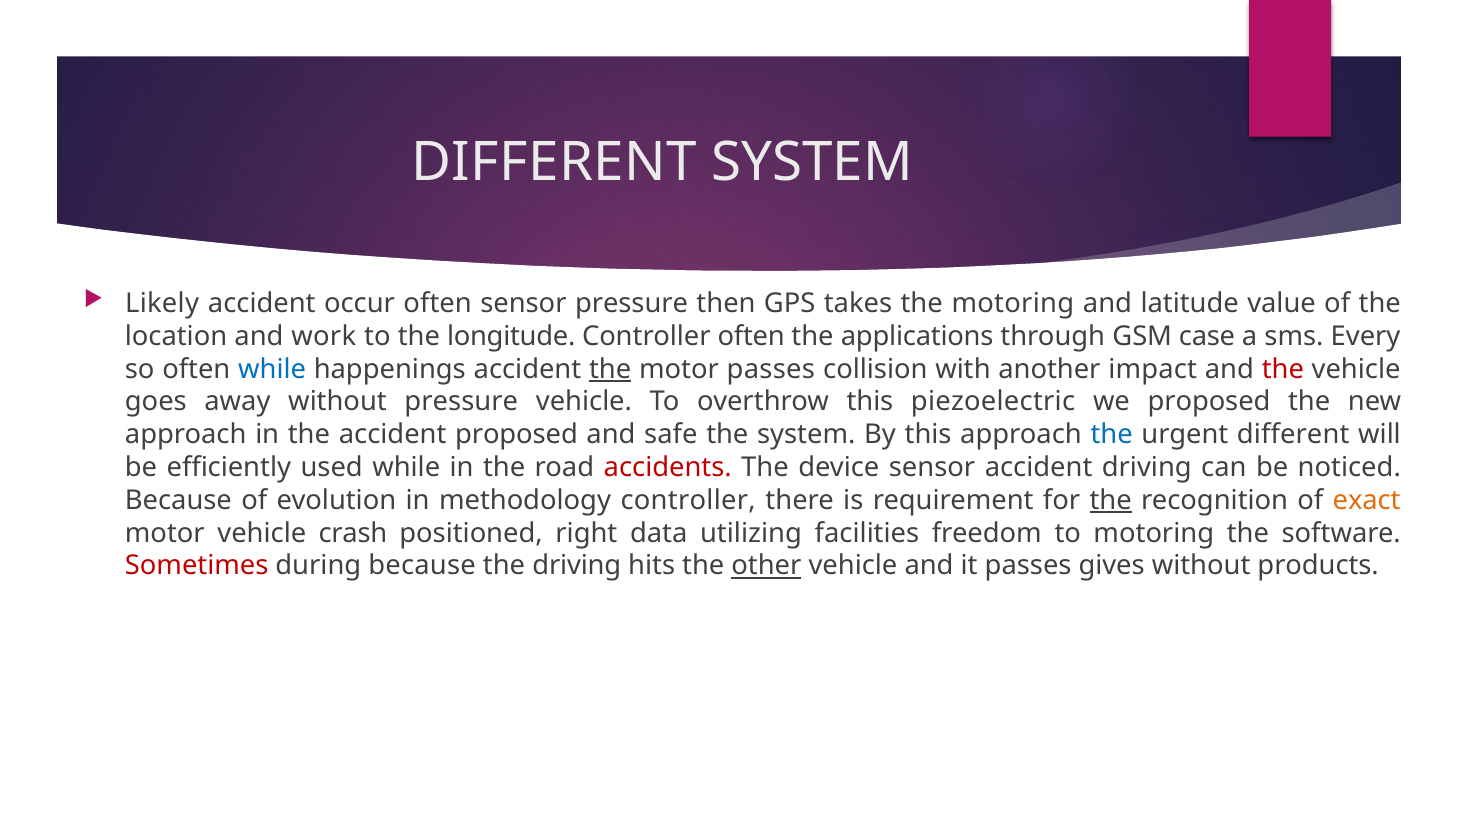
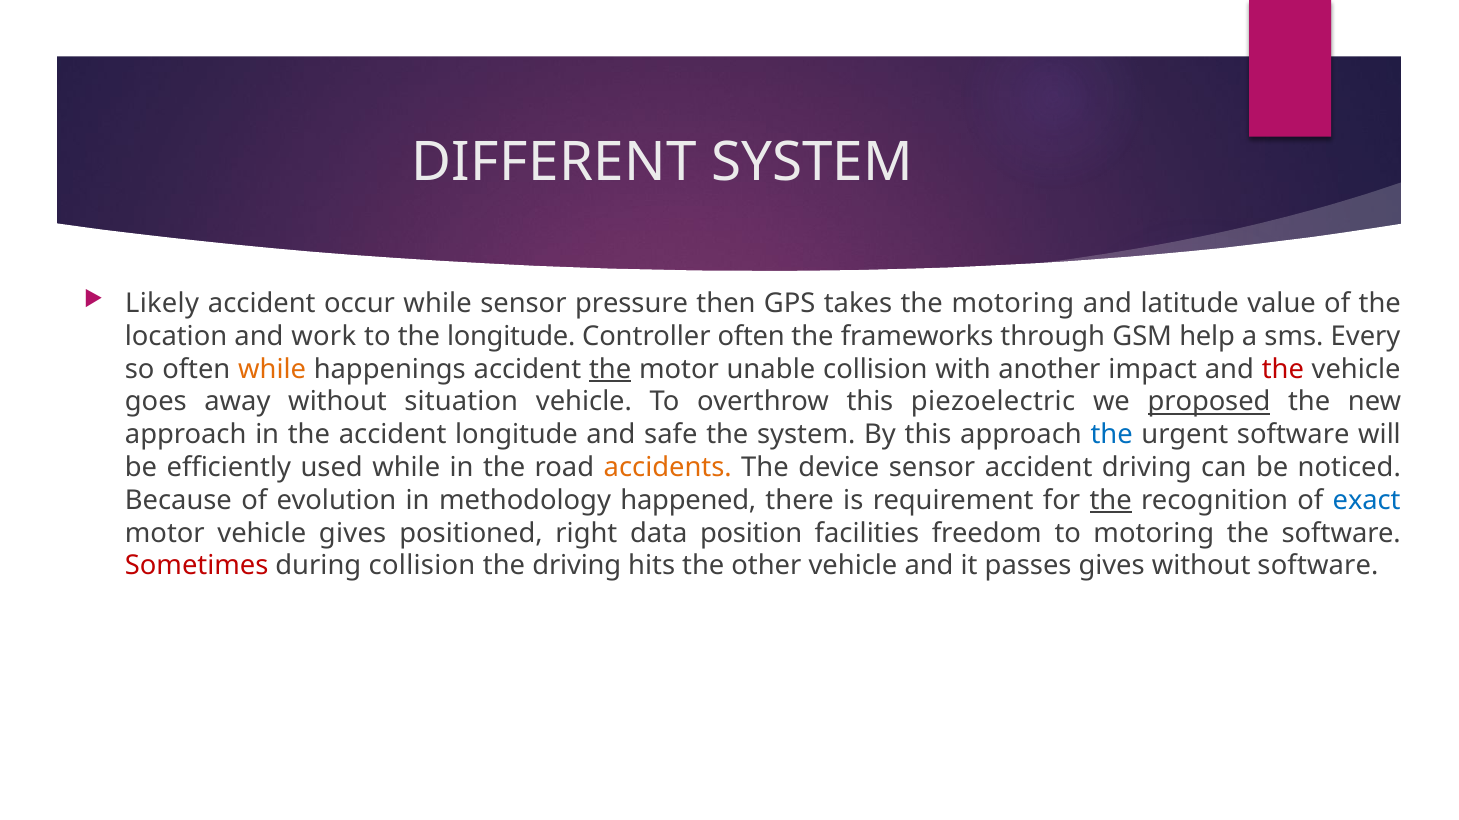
occur often: often -> while (438, 304)
applications: applications -> frameworks (917, 337)
case: case -> help (1207, 337)
while colour: blue -> orange (272, 369)
motor passes: passes -> unable (771, 369)
without pressure: pressure -> situation (461, 402)
proposed underline: none -> present (1209, 402)
accident proposed: proposed -> longitude (516, 435)
urgent different: different -> software (1293, 435)
accidents colour: red -> orange (668, 468)
methodology controller: controller -> happened (688, 501)
exact colour: orange -> blue (1367, 501)
vehicle crash: crash -> gives (353, 534)
utilizing: utilizing -> position (751, 534)
during because: because -> collision (422, 566)
other underline: present -> none (766, 566)
without products: products -> software (1318, 566)
